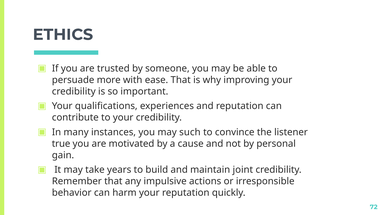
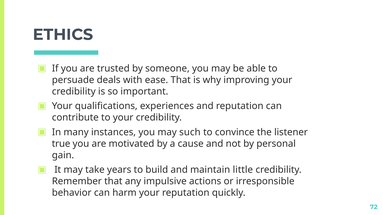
more: more -> deals (109, 80)
joint: joint -> little (243, 170)
